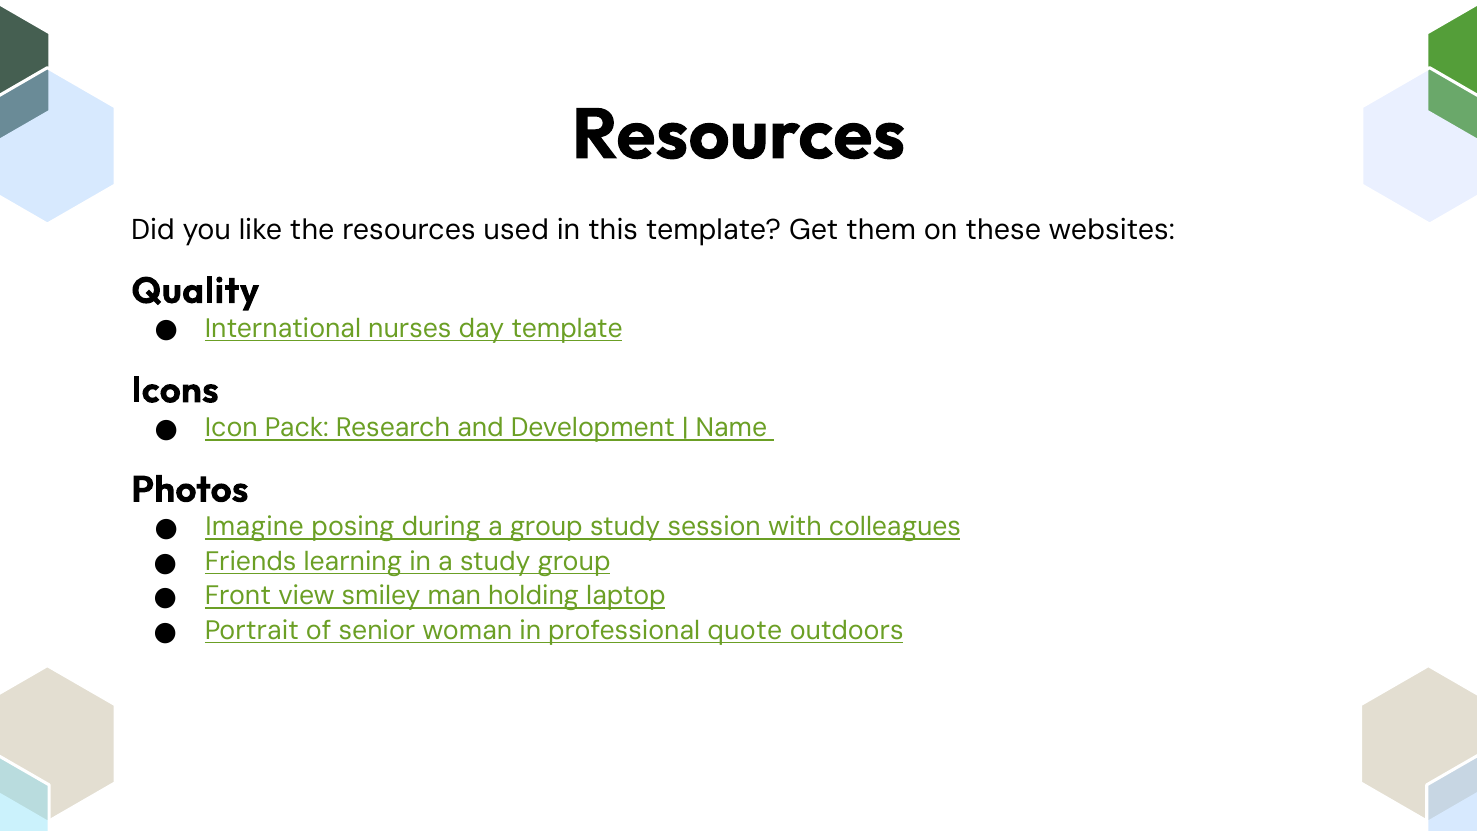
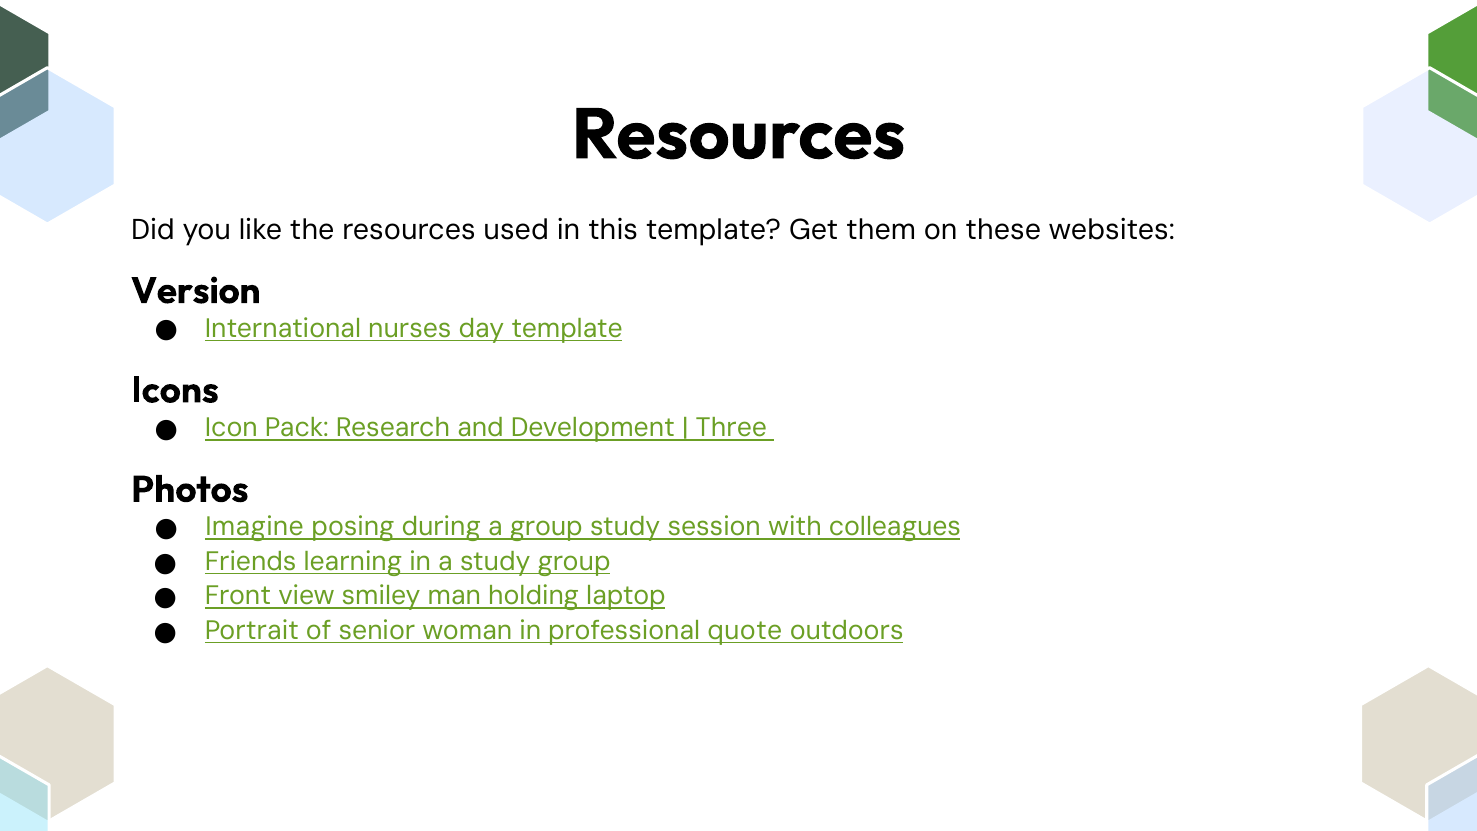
Quality: Quality -> Version (196, 291)
Name: Name -> Three (731, 428)
